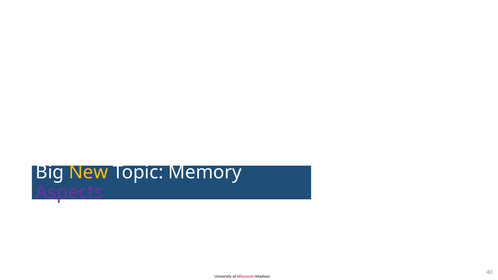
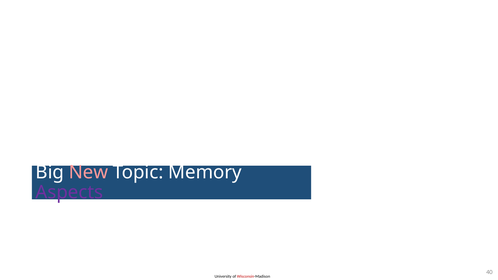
New colour: yellow -> pink (88, 172)
